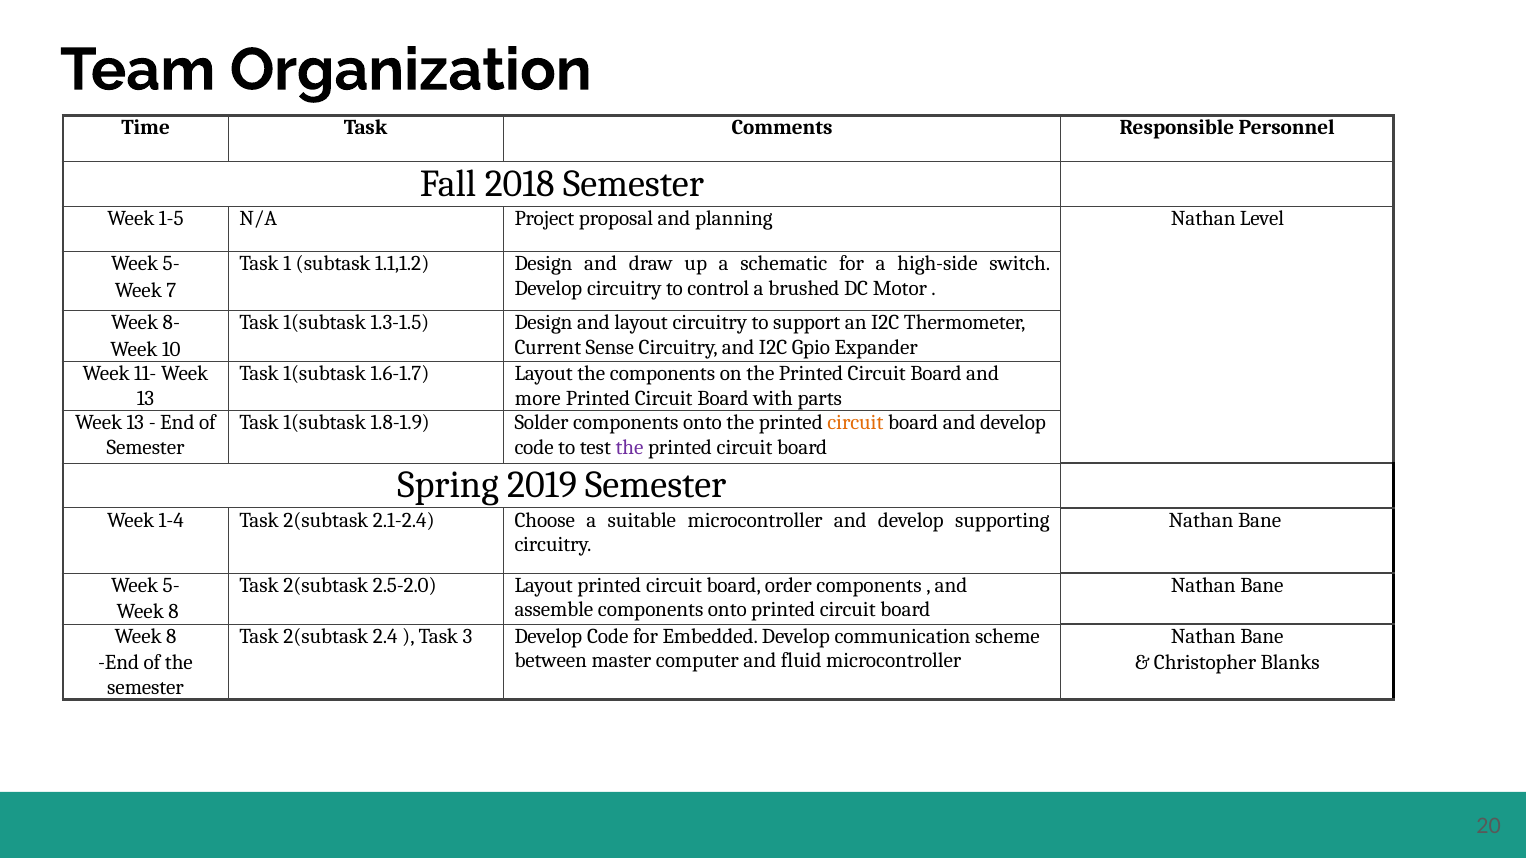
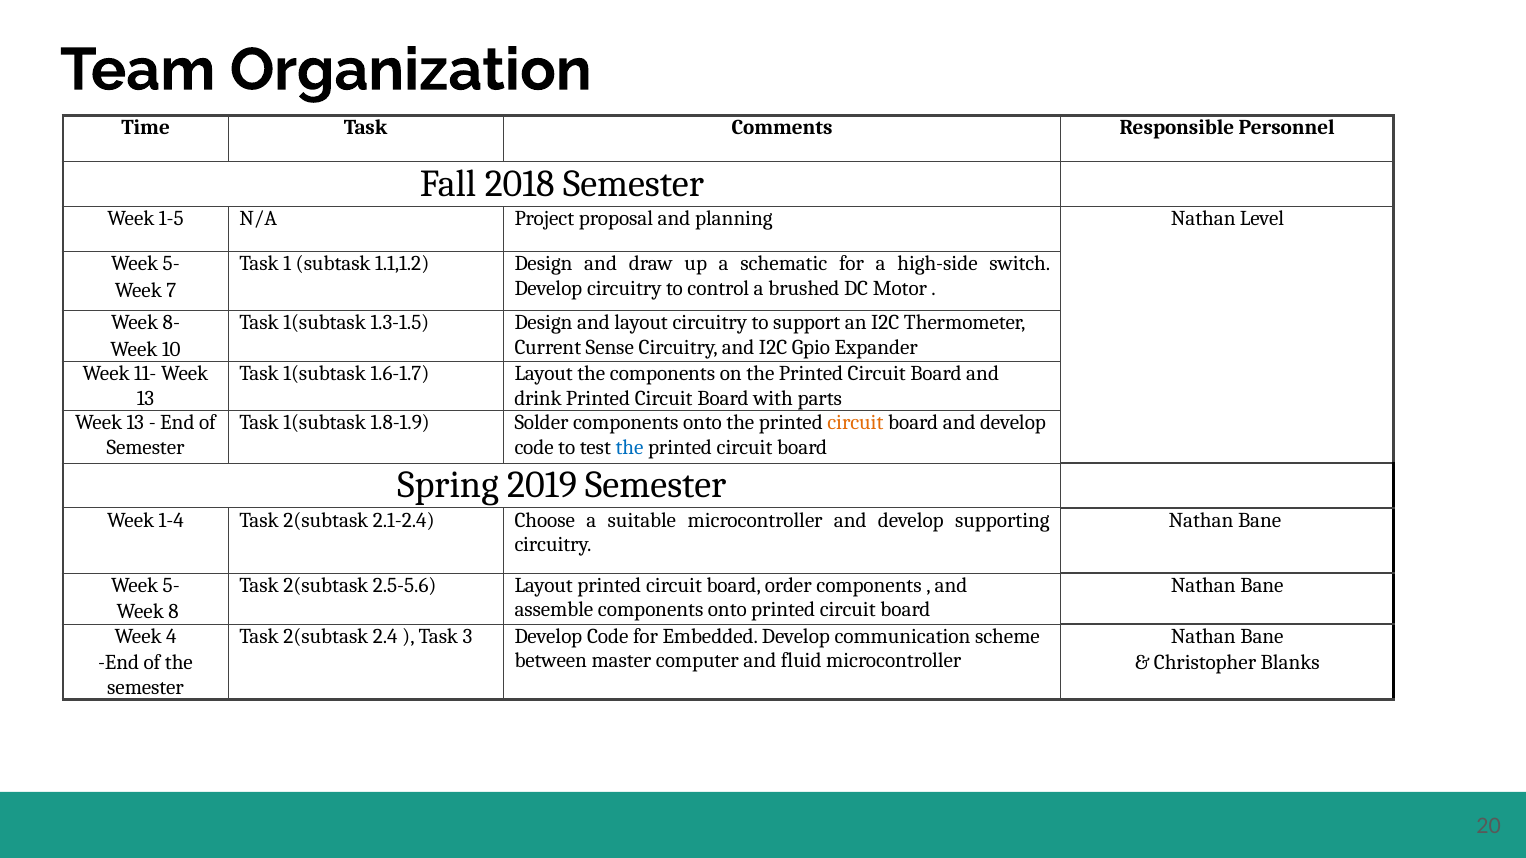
more: more -> drink (538, 398)
the colour: purple -> blue (629, 447)
2.5-2.0: 2.5-2.0 -> 2.5-5.6 (405, 585)
8: 8 -> 4 (171, 636)
